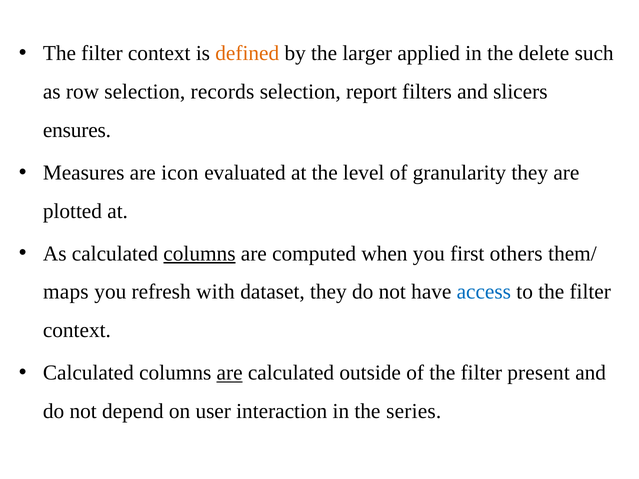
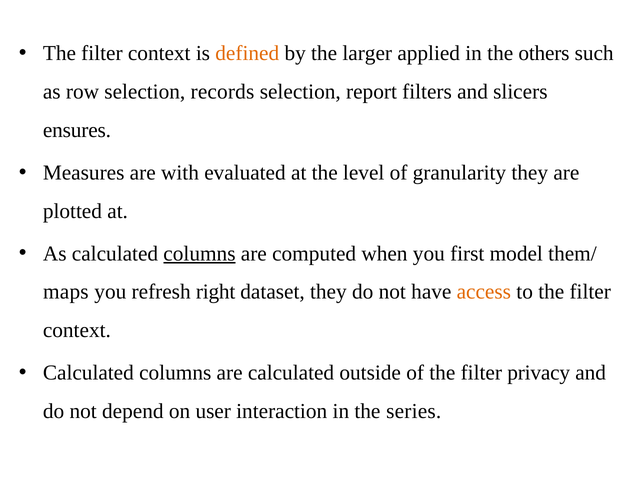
delete: delete -> others (544, 53)
icon: icon -> with (180, 173)
others: others -> model (516, 254)
with: with -> right (216, 292)
access colour: blue -> orange (484, 292)
are underline: present -> none (230, 373)
present: present -> privacy (539, 373)
